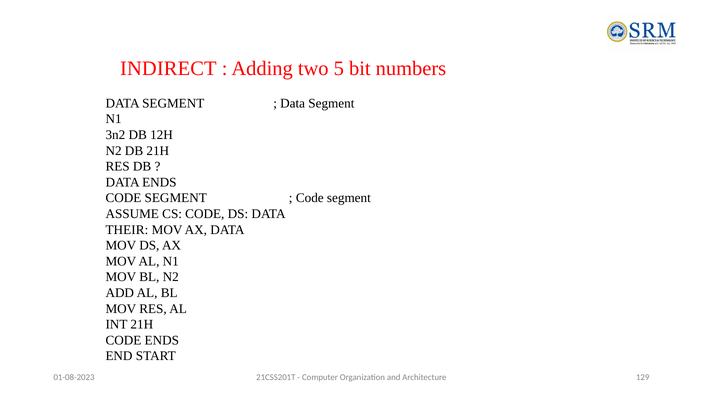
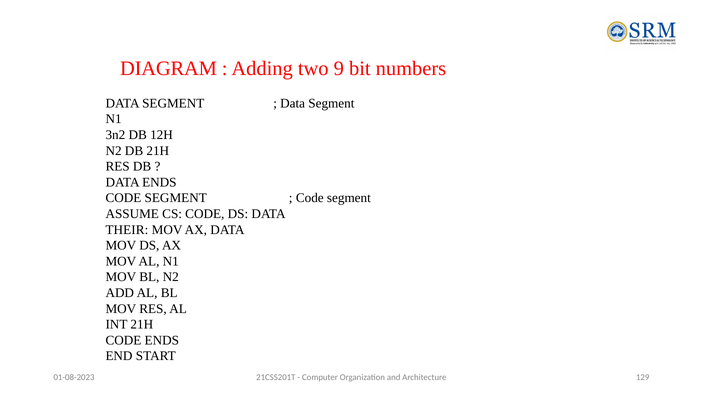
INDIRECT: INDIRECT -> DIAGRAM (168, 69)
5: 5 -> 9 (339, 69)
